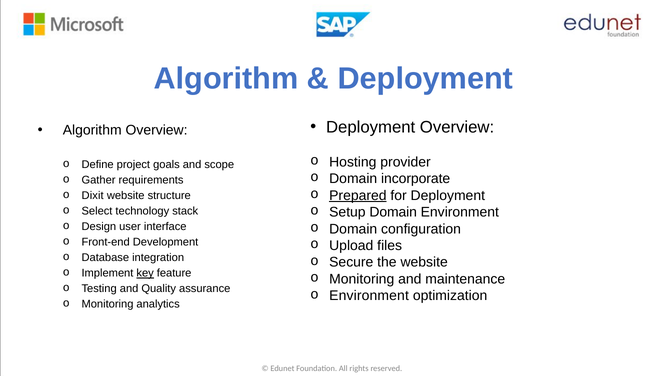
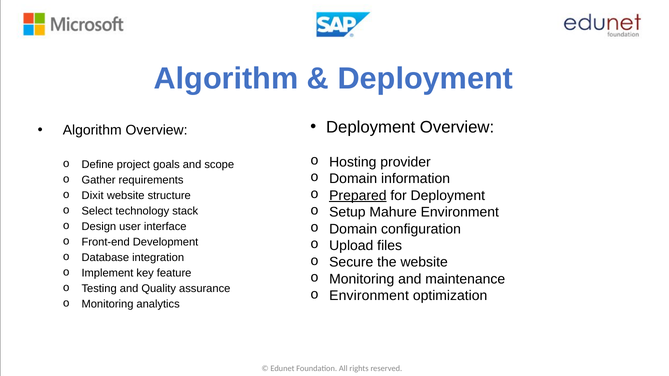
incorporate: incorporate -> information (416, 179)
Setup Domain: Domain -> Mahure (393, 212)
key underline: present -> none (145, 273)
